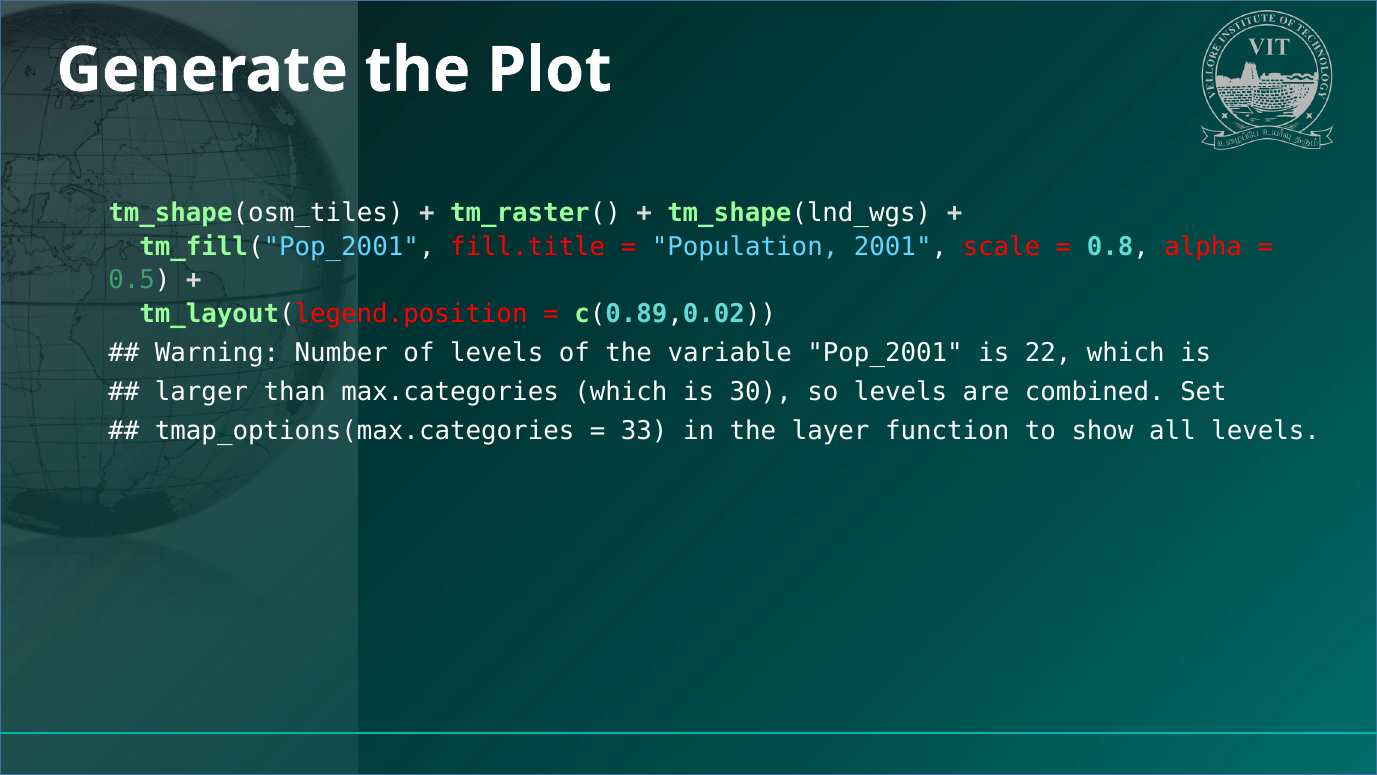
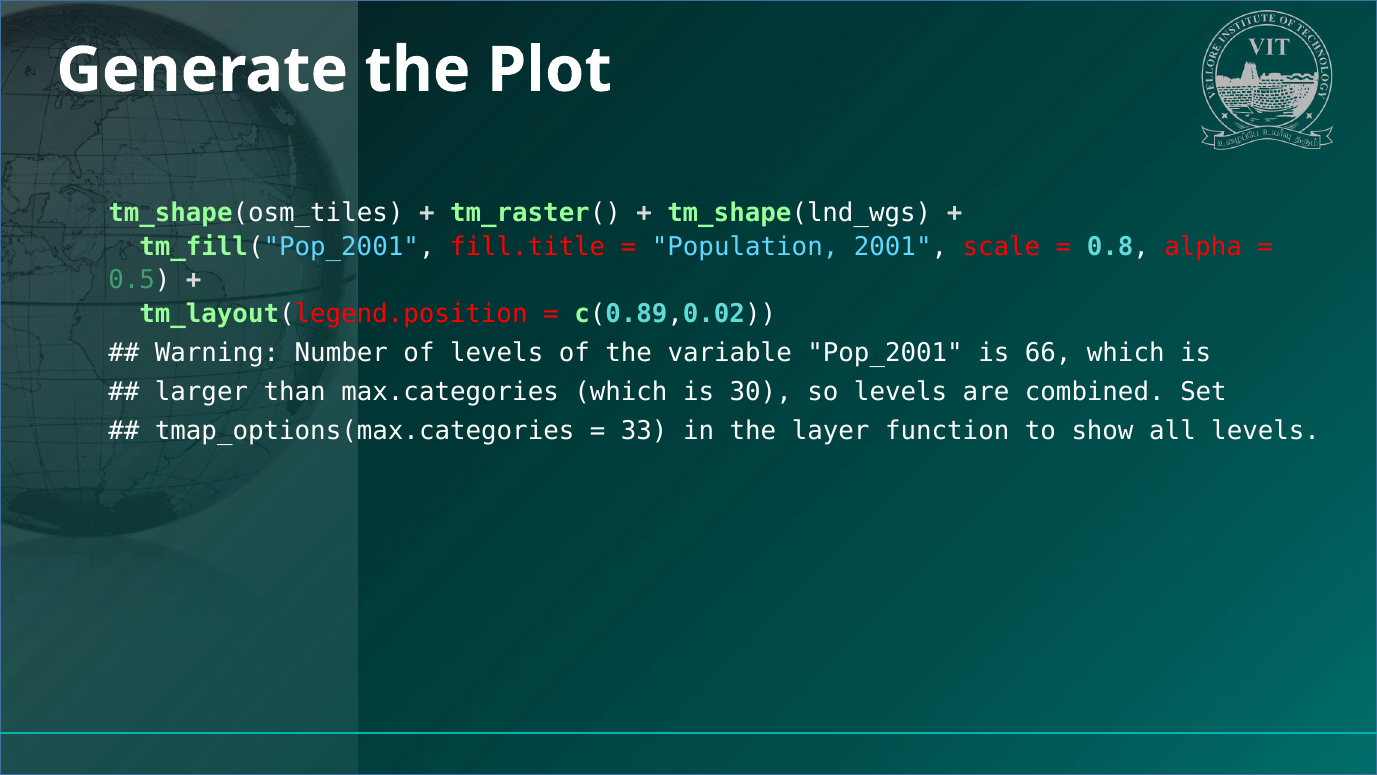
22: 22 -> 66 (1048, 353)
